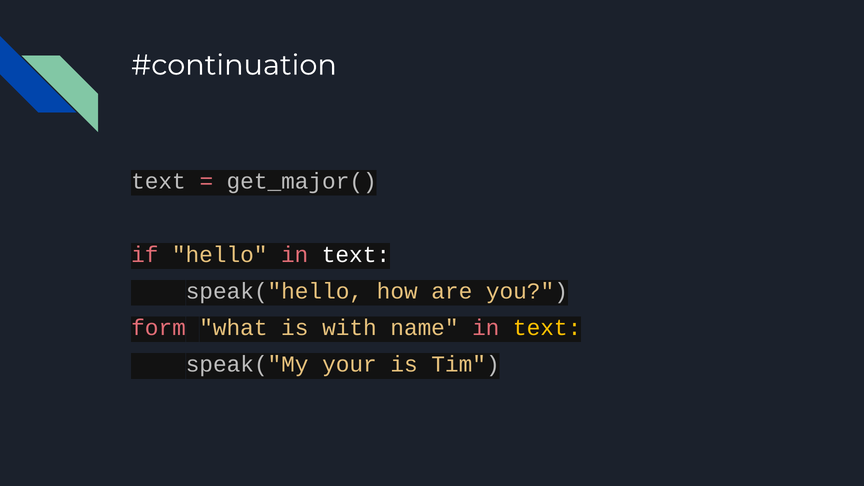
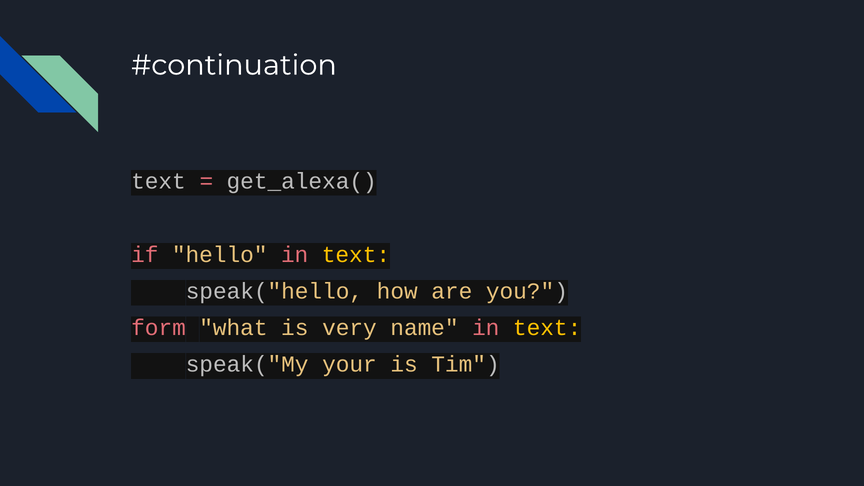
get_major(: get_major( -> get_alexa( (302, 181)
text colour: white -> yellow (356, 255)
with: with -> very (349, 328)
